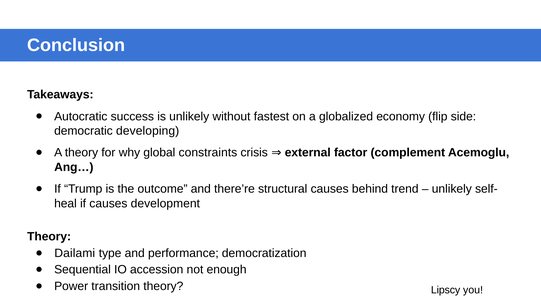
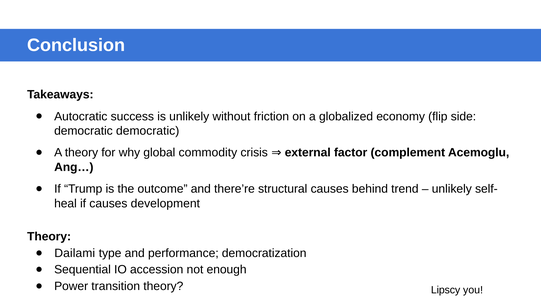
fastest: fastest -> friction (271, 117)
democratic developing: developing -> democratic (148, 131)
constraints: constraints -> commodity (208, 153)
